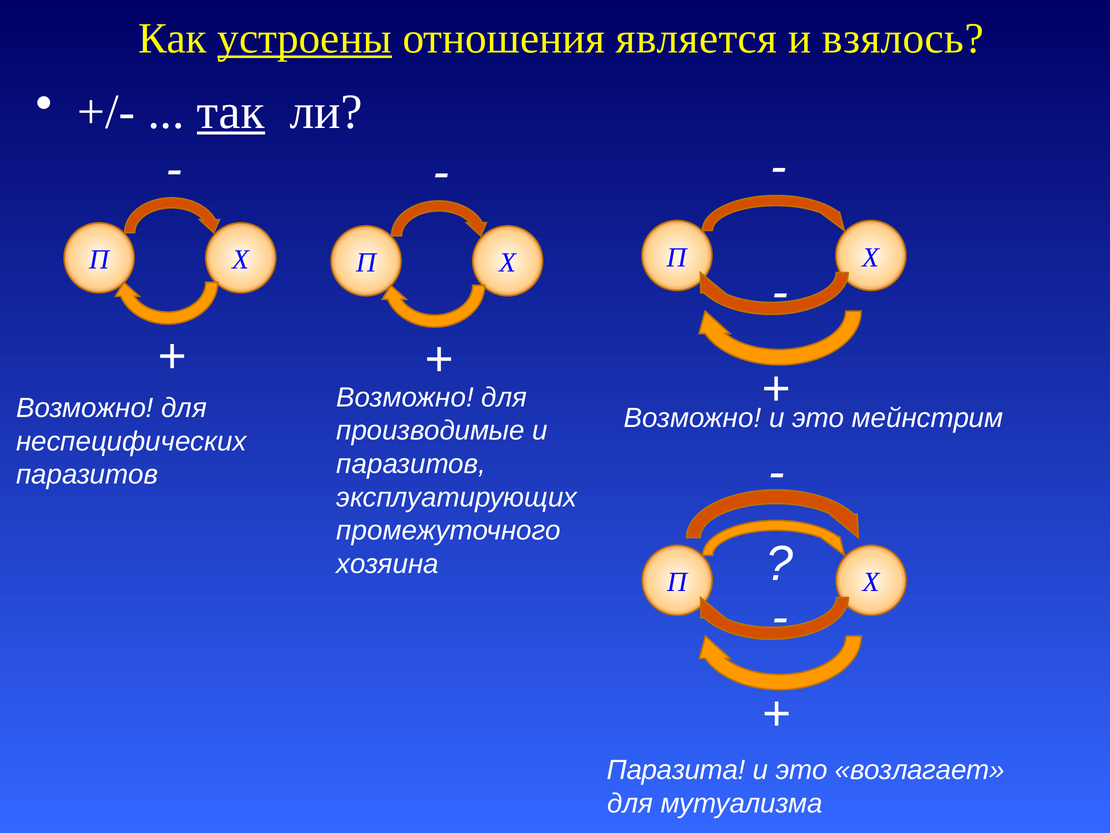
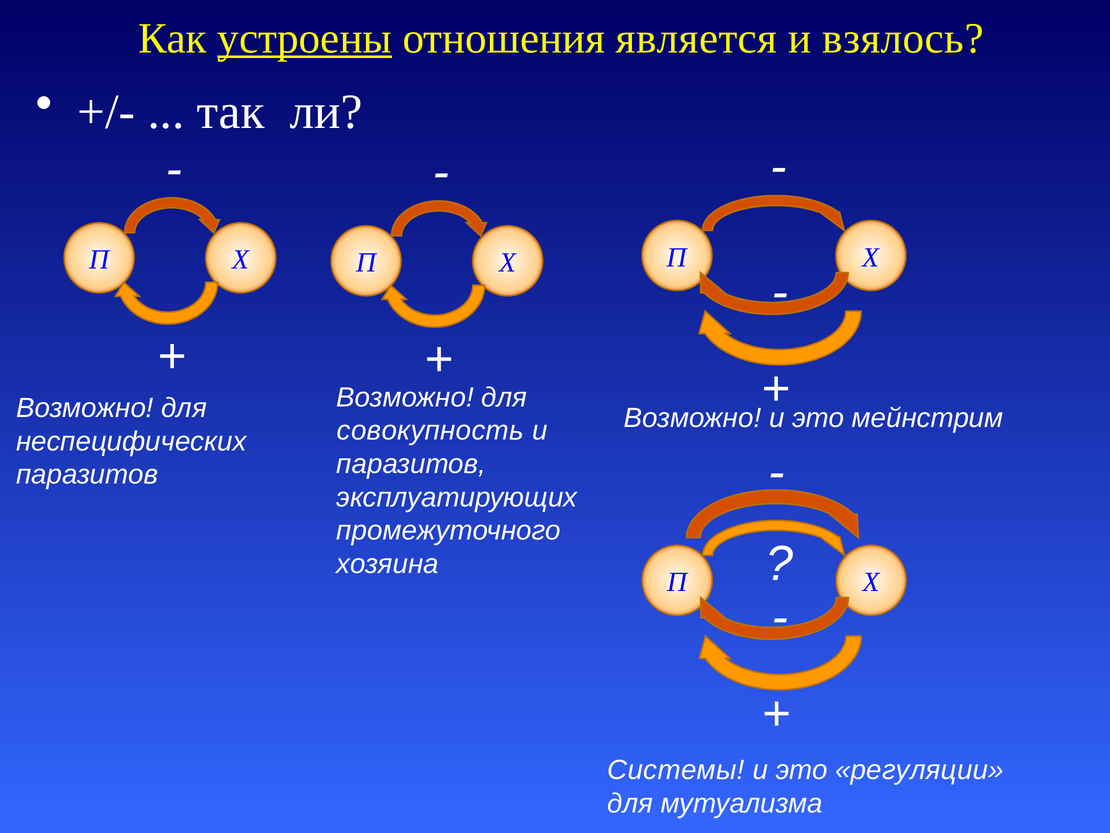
так underline: present -> none (231, 112)
производимые: производимые -> совокупность (430, 430)
Паразита: Паразита -> Системы (676, 770)
возлагает: возлагает -> регуляции (919, 770)
